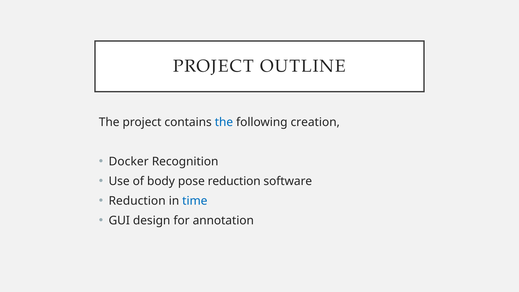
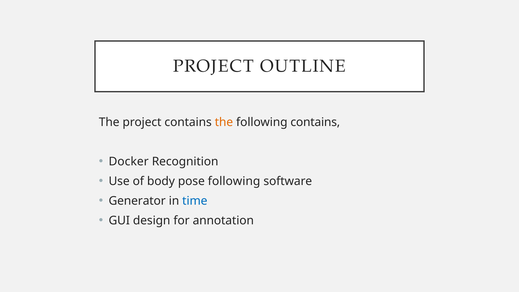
the colour: blue -> orange (224, 122)
following creation: creation -> contains (315, 122)
pose reduction: reduction -> following (234, 181)
Reduction: Reduction -> Generator (137, 201)
